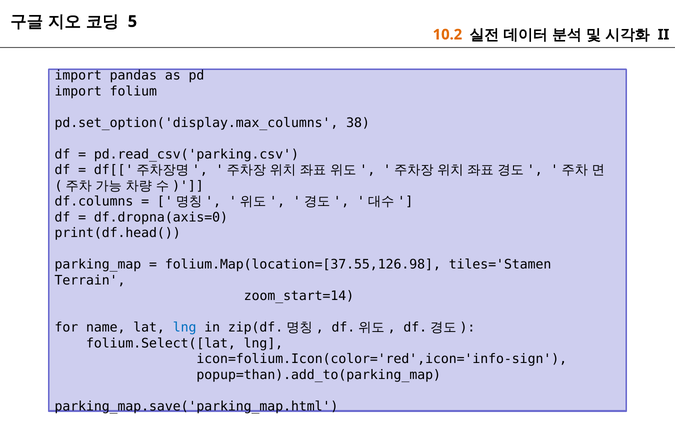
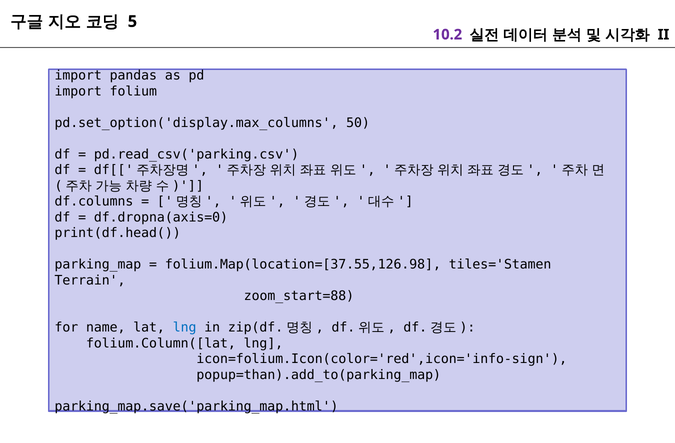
10.2 colour: orange -> purple (447, 35)
38: 38 -> 50 (358, 123)
zoom_start=14: zoom_start=14 -> zoom_start=88 (299, 296)
folium.Select([lat: folium.Select([lat -> folium.Column([lat (161, 344)
